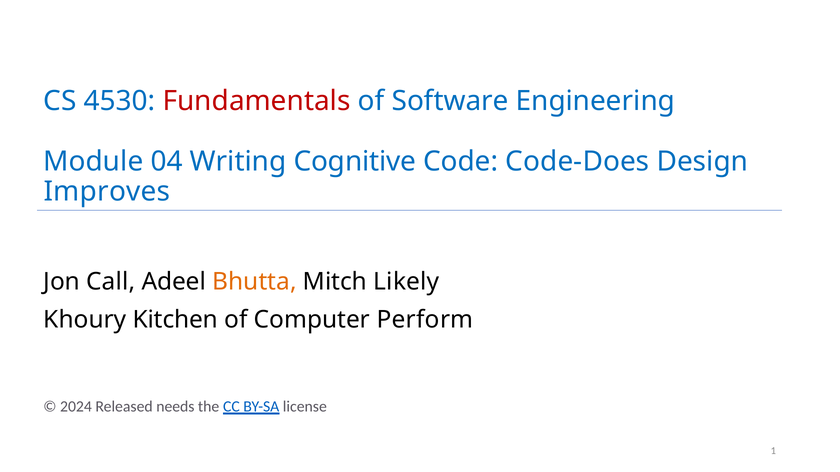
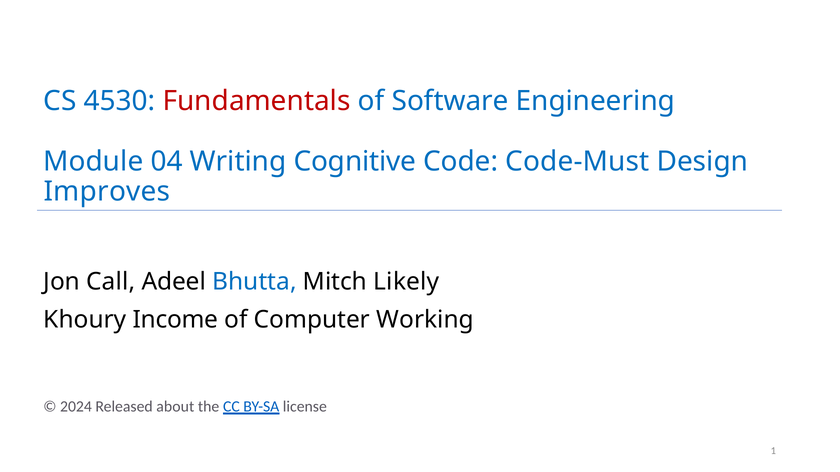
Code-Does: Code-Does -> Code-Must (577, 162)
Bhutta colour: orange -> blue (254, 282)
Kitchen: Kitchen -> Income (175, 320)
Perform: Perform -> Working (425, 320)
needs: needs -> about (175, 407)
